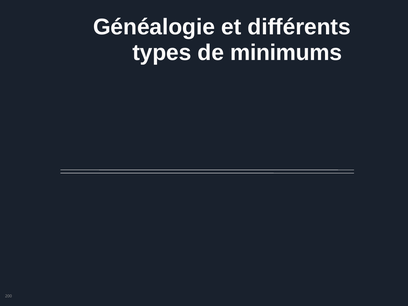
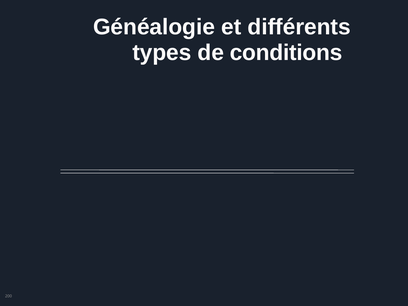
minimums: minimums -> conditions (286, 53)
